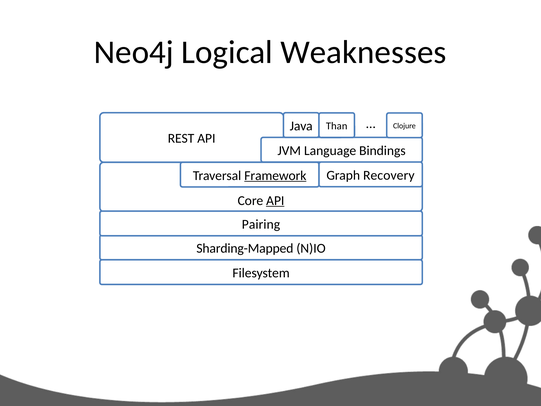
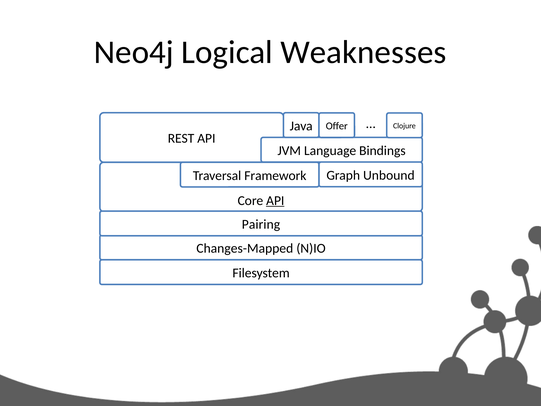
Than: Than -> Offer (337, 126)
Framework underline: present -> none (275, 175)
Recovery: Recovery -> Unbound (389, 175)
Sharding-Mapped: Sharding-Mapped -> Changes-Mapped (245, 248)
